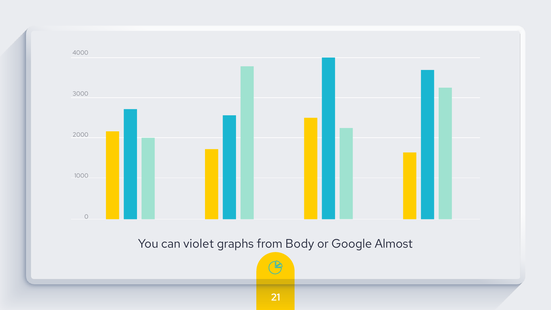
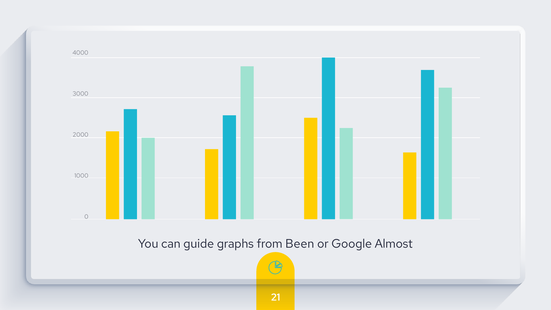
violet: violet -> guide (199, 244)
Body: Body -> Been (300, 244)
